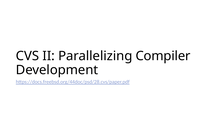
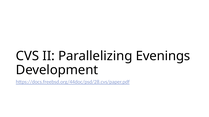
Compiler: Compiler -> Evenings (163, 56)
